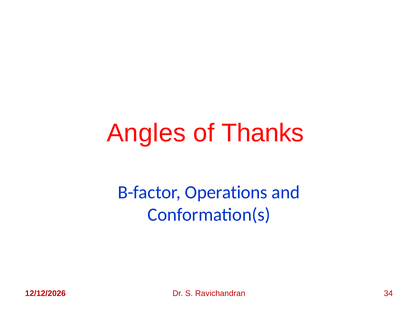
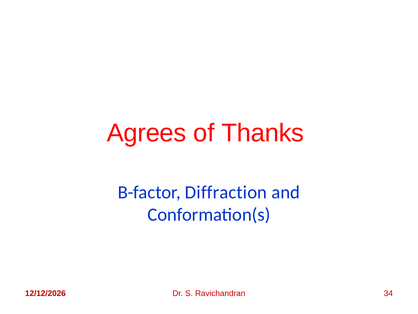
Angles: Angles -> Agrees (147, 133)
Operations: Operations -> Diffraction (226, 192)
